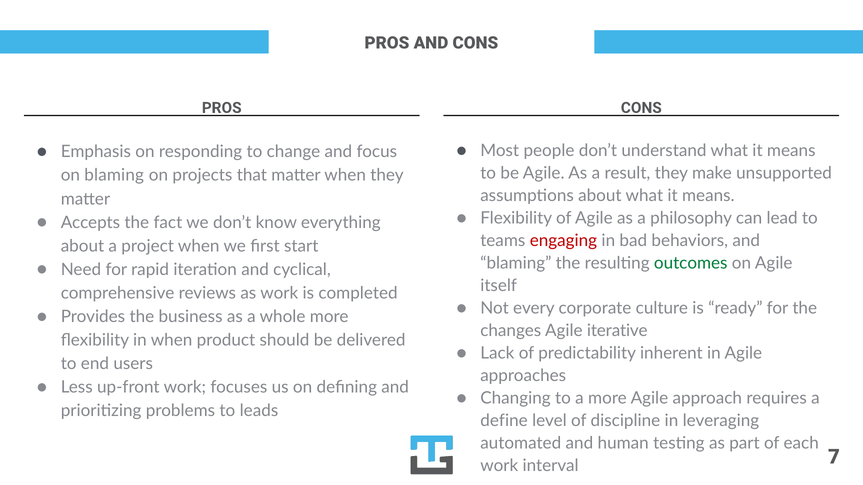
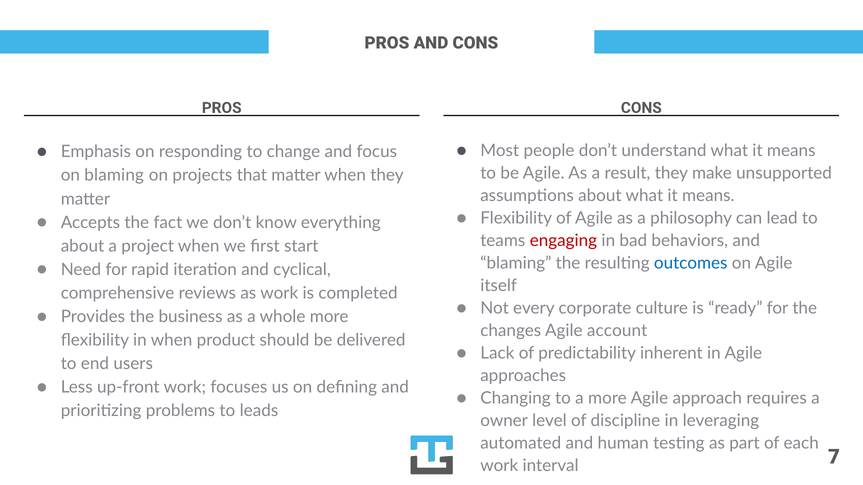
outcomes colour: green -> blue (691, 264)
iterative: iterative -> account (617, 331)
define: define -> owner (504, 421)
